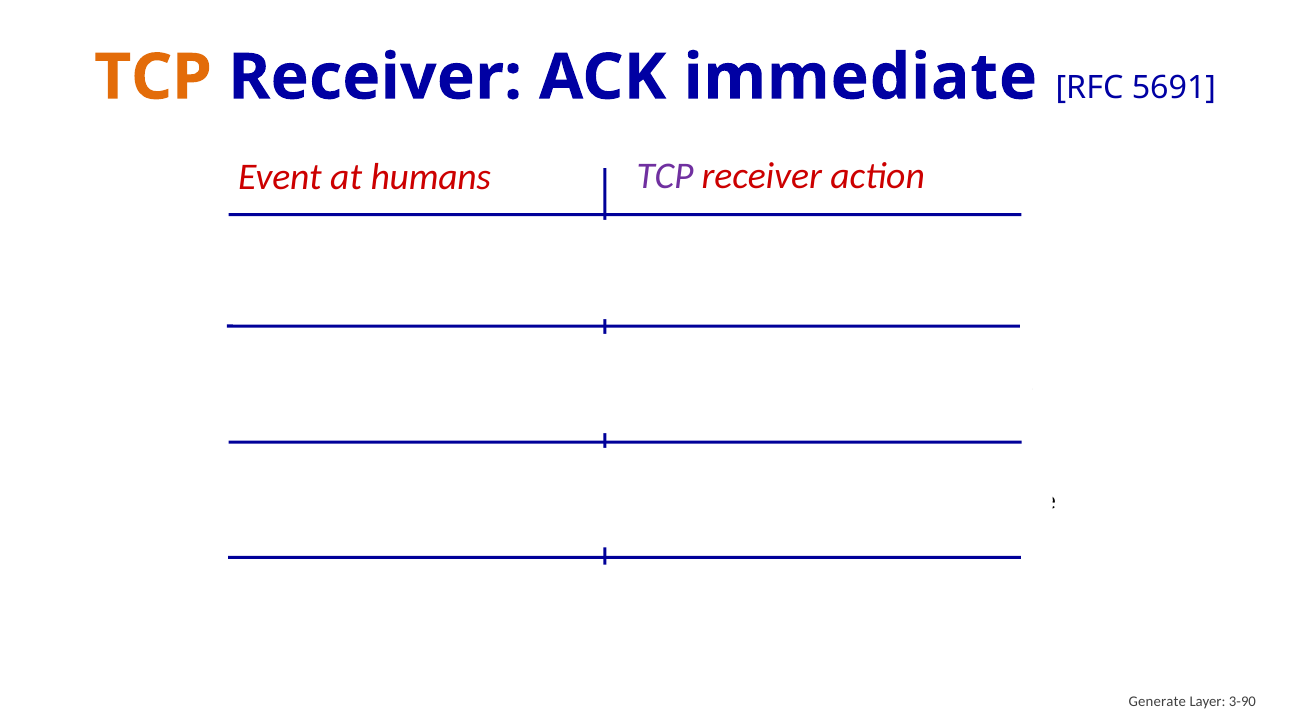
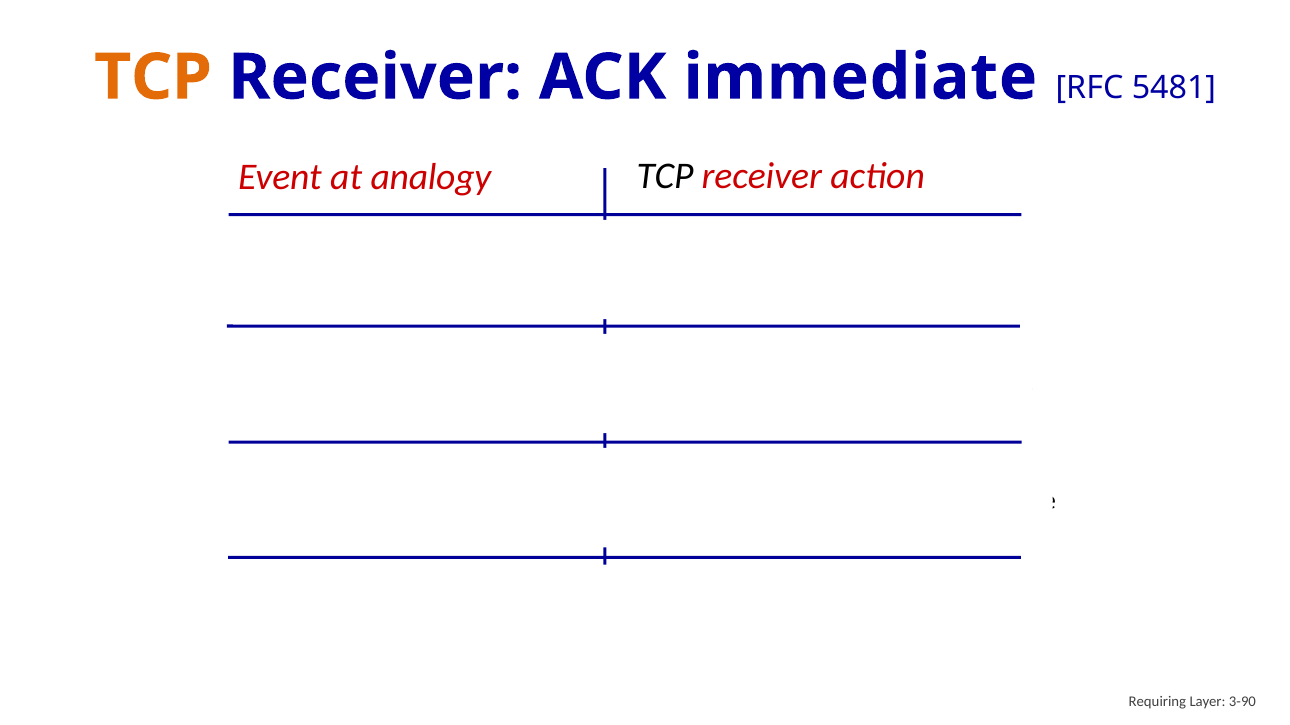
5691: 5691 -> 5481 (1174, 88)
TCP colour: purple -> black (665, 176)
humans: humans -> analogy (431, 177)
Generate: Generate -> Requiring (1157, 702)
